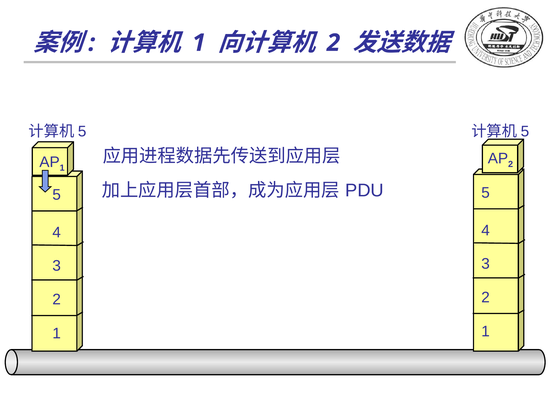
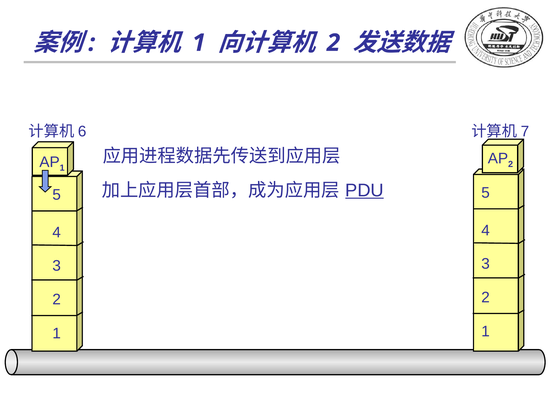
5: 5 -> 6 (82, 131)
5: 5 -> 7 (525, 131)
PDU underline: none -> present (364, 190)
